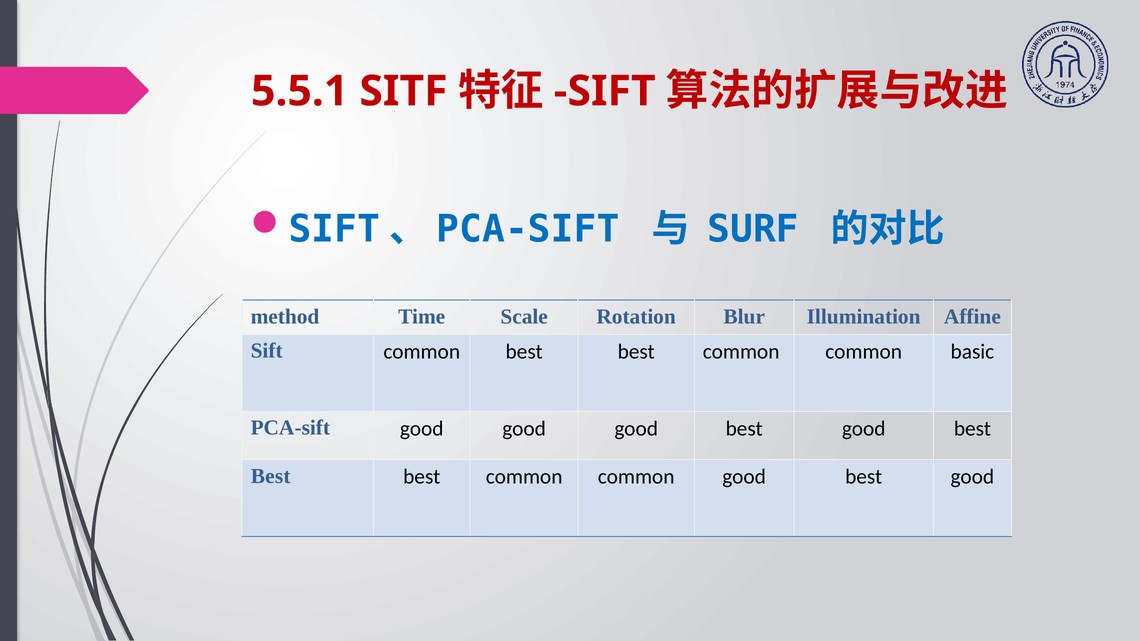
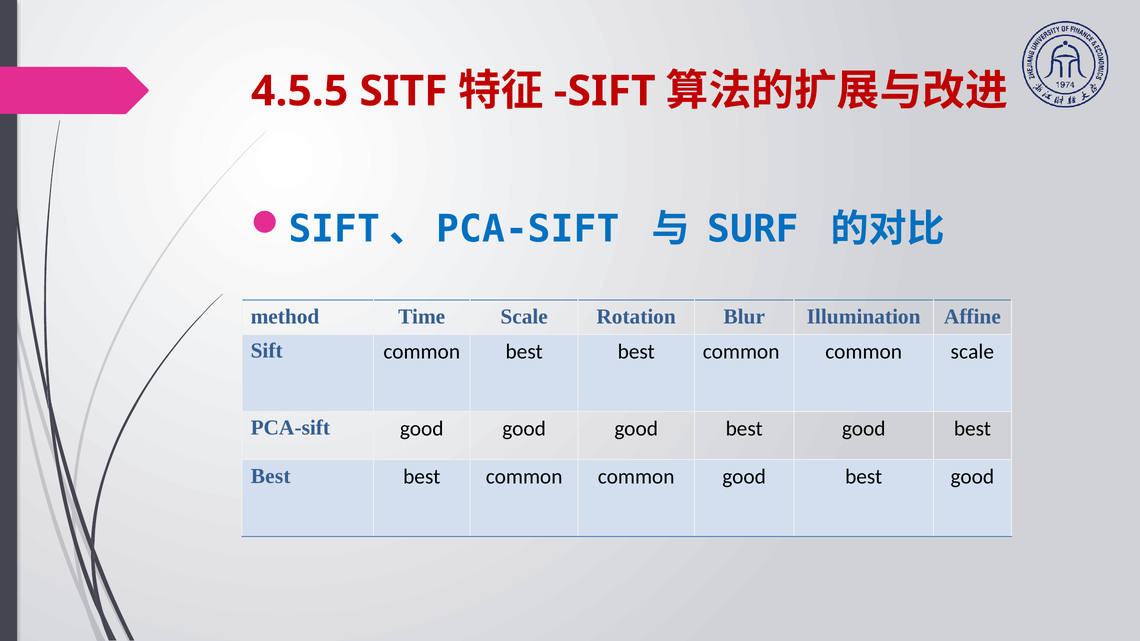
5.5.1: 5.5.1 -> 4.5.5 (300, 91)
common basic: basic -> scale (972, 352)
